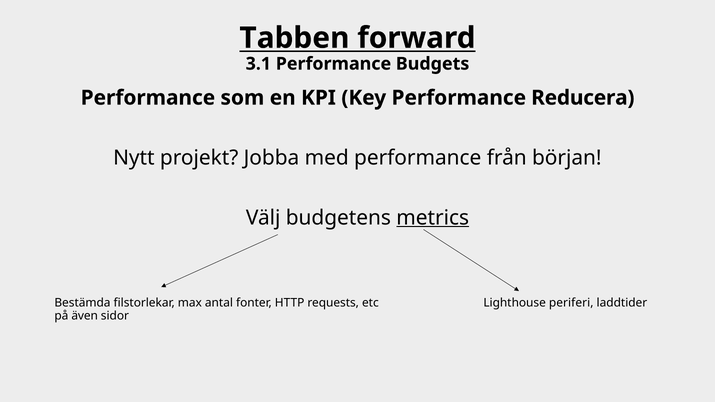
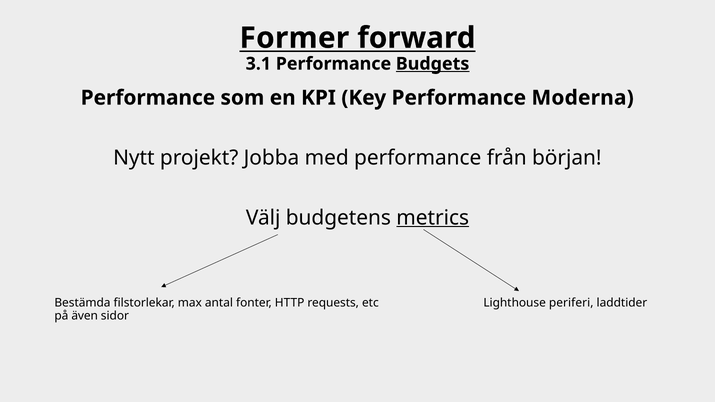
Tabben: Tabben -> Former (294, 38)
Budgets underline: none -> present (433, 64)
Reducera: Reducera -> Moderna (583, 98)
